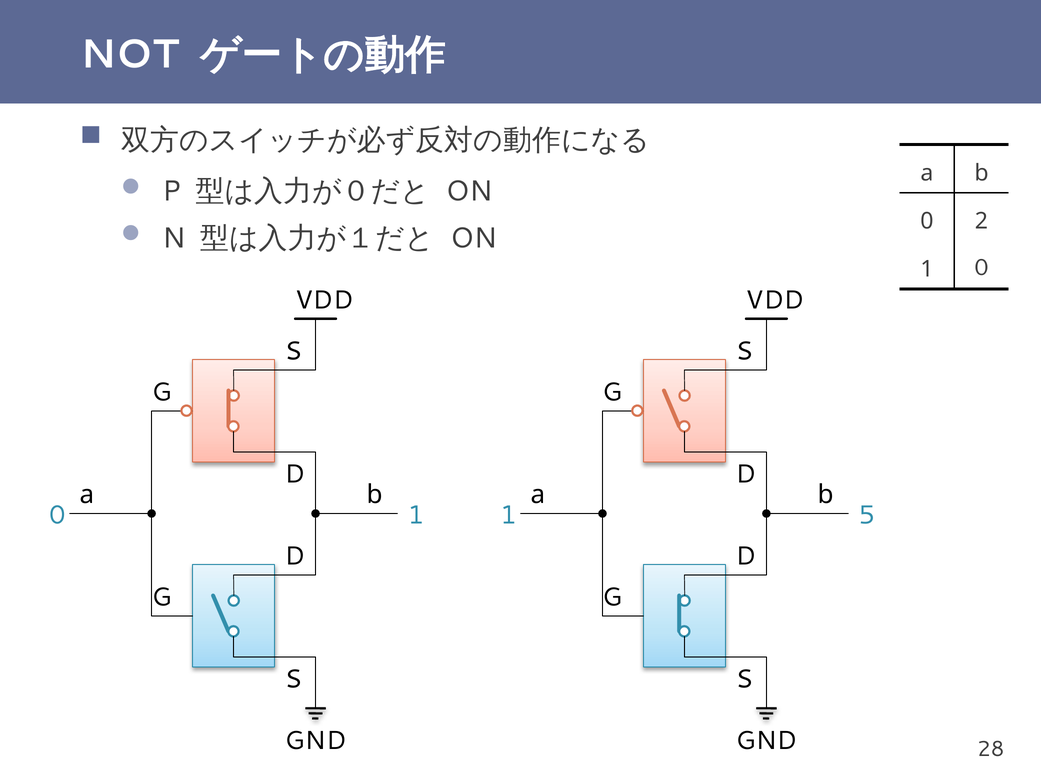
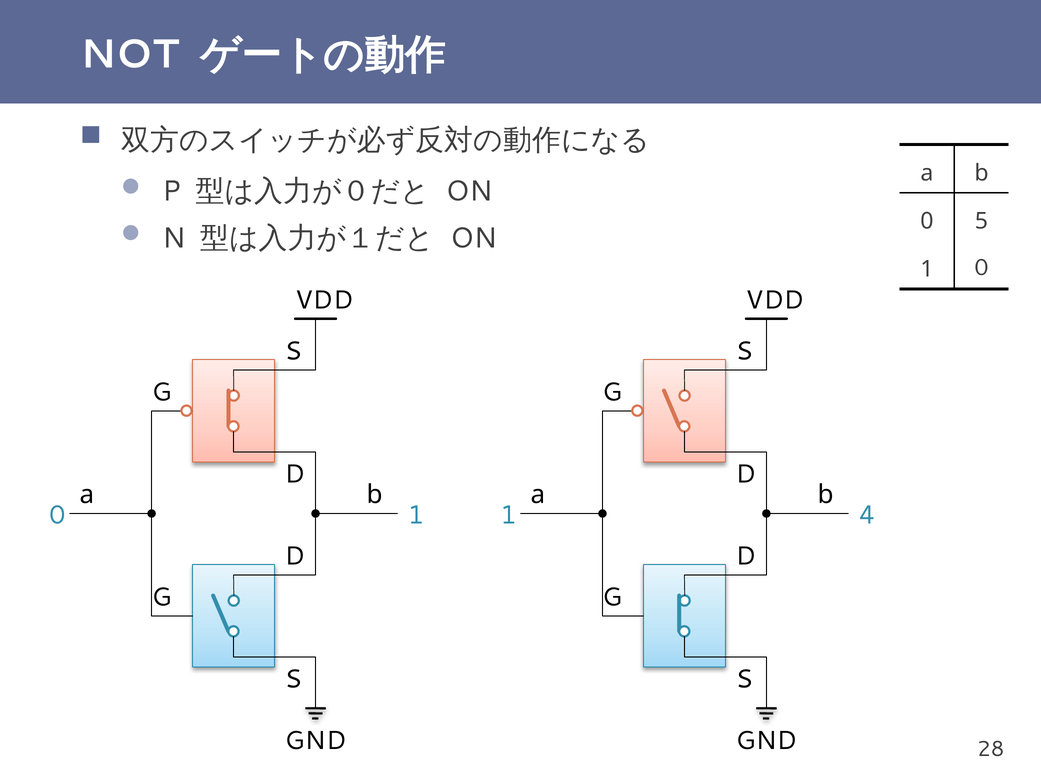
2: 2 -> 5 (981, 221)
5: 5 -> 4 (867, 515)
